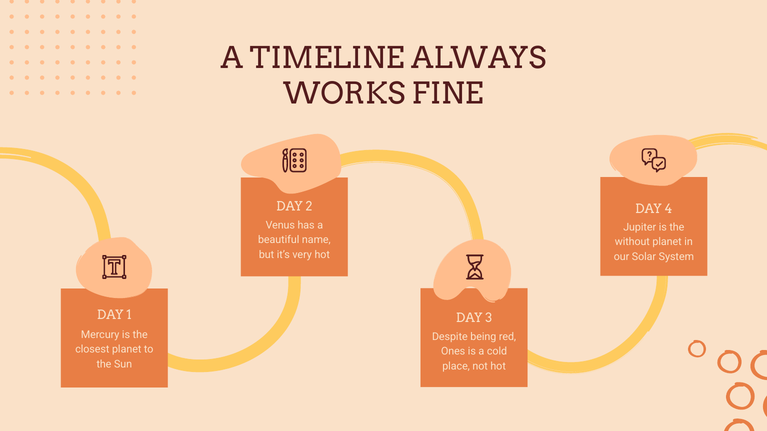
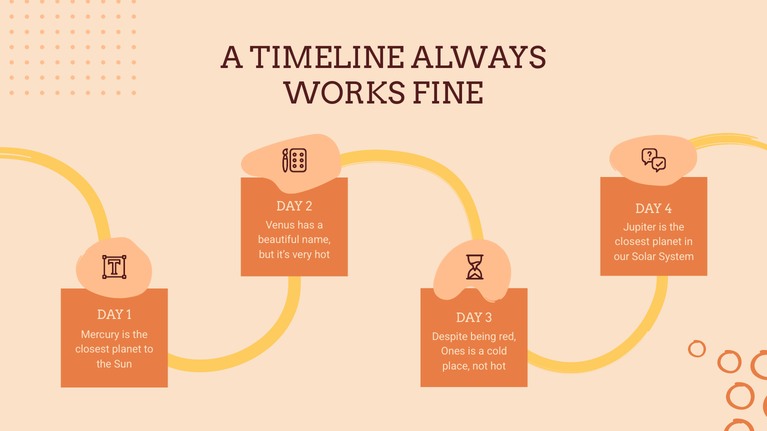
without: without -> closest (632, 242)
